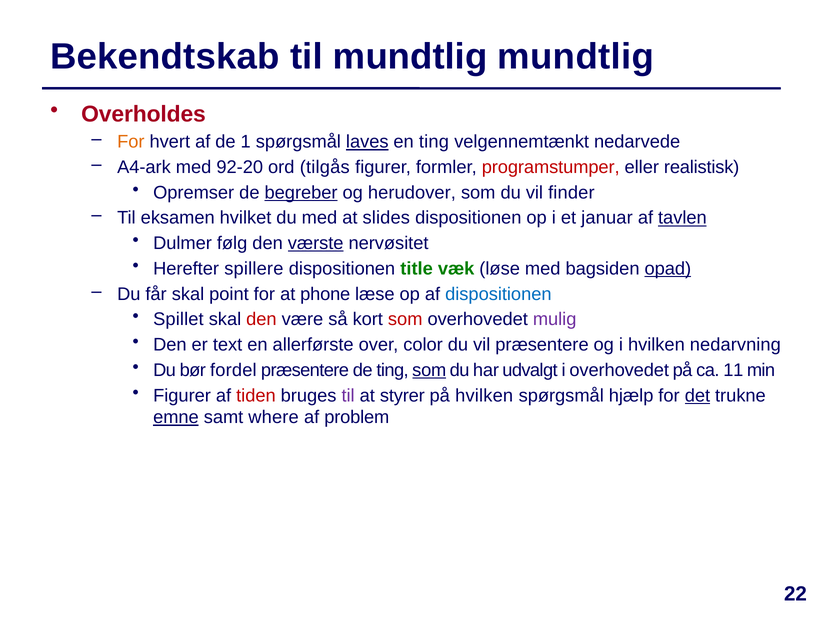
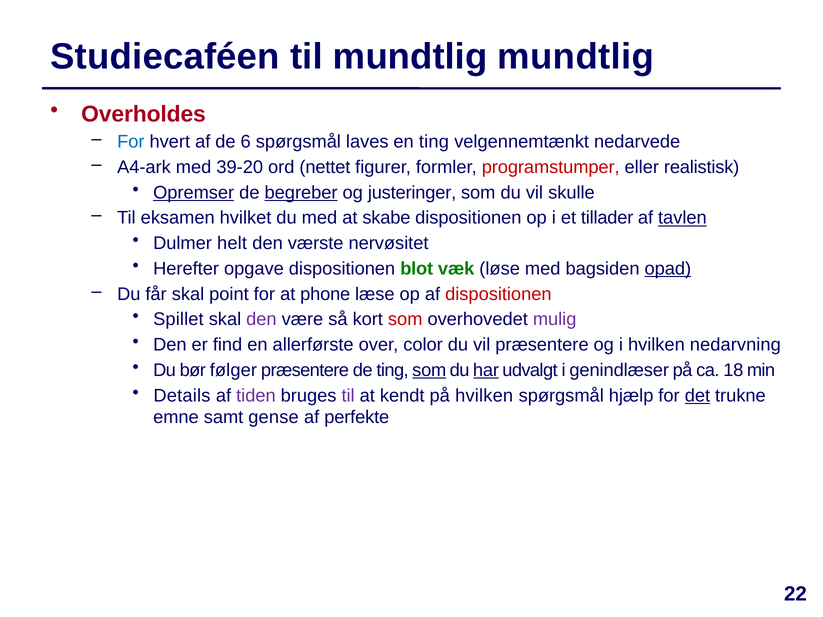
Bekendtskab: Bekendtskab -> Studiecaféen (165, 57)
For colour: orange -> blue (131, 142)
1: 1 -> 6 (246, 142)
laves underline: present -> none (367, 142)
92-20: 92-20 -> 39-20 (240, 167)
tilgås: tilgås -> nettet (325, 167)
Opremser underline: none -> present (194, 193)
herudover: herudover -> justeringer (412, 193)
finder: finder -> skulle (571, 193)
slides: slides -> skabe (386, 218)
januar: januar -> tillader (607, 218)
følg: følg -> helt (232, 243)
værste underline: present -> none (316, 243)
spillere: spillere -> opgave (254, 269)
title: title -> blot (417, 269)
dispositionen colour: blue -> red (498, 294)
den colour: red -> purple (261, 320)
text: text -> find (228, 345)
fordel: fordel -> følger (233, 370)
har underline: none -> present (486, 370)
i overhovedet: overhovedet -> genindlæser (619, 370)
11: 11 -> 18 (733, 370)
Figurer: Figurer -> Details (182, 396)
tiden colour: red -> purple (256, 396)
styrer: styrer -> kendt (402, 396)
emne underline: present -> none (176, 418)
where: where -> gense (274, 418)
problem: problem -> perfekte (357, 418)
